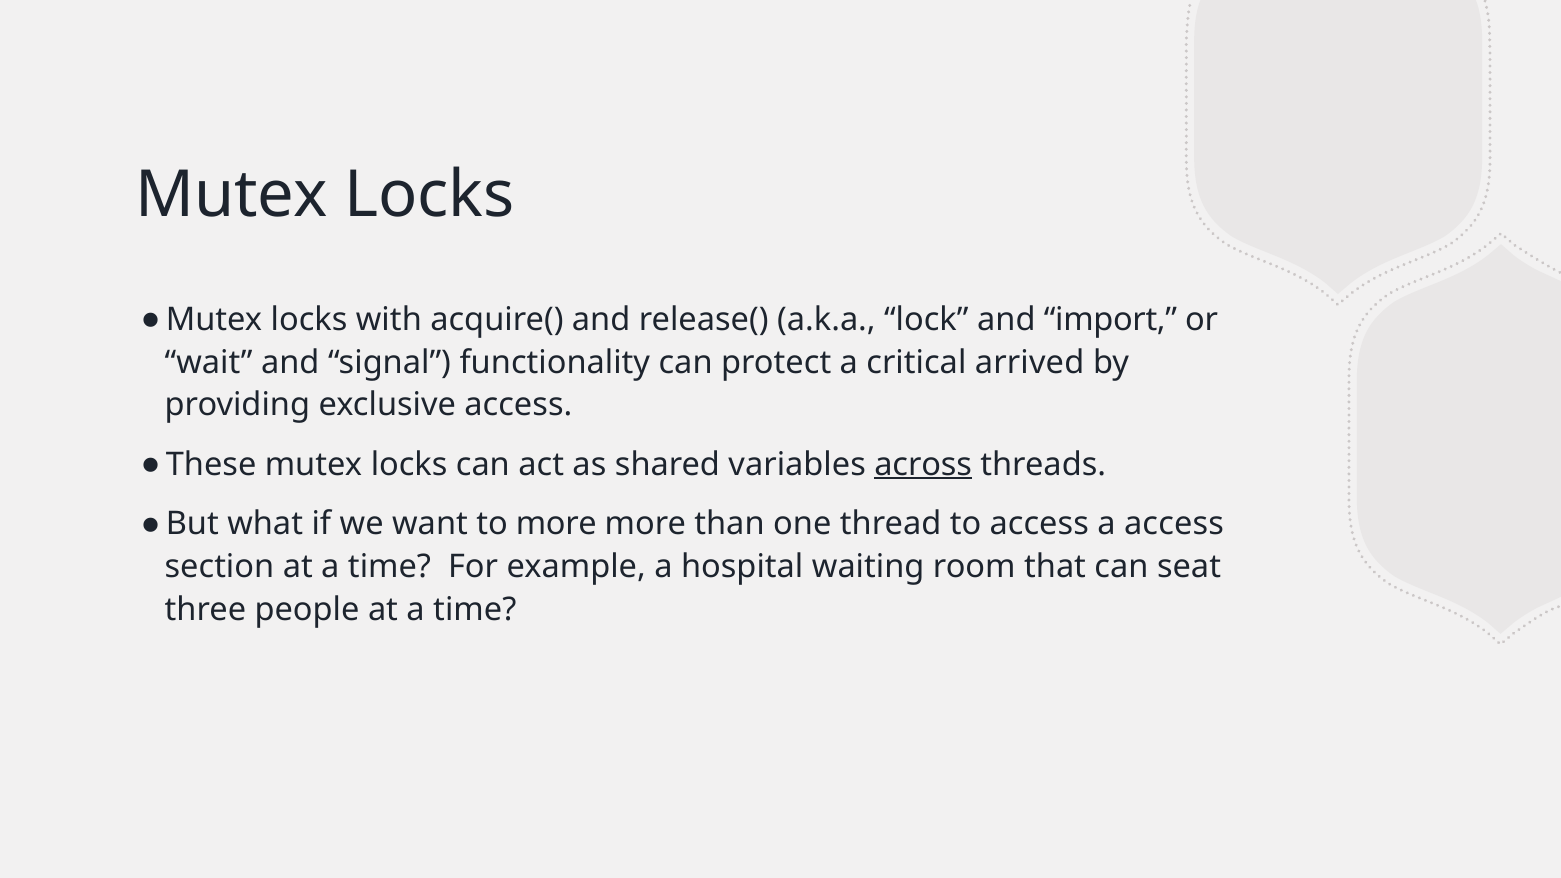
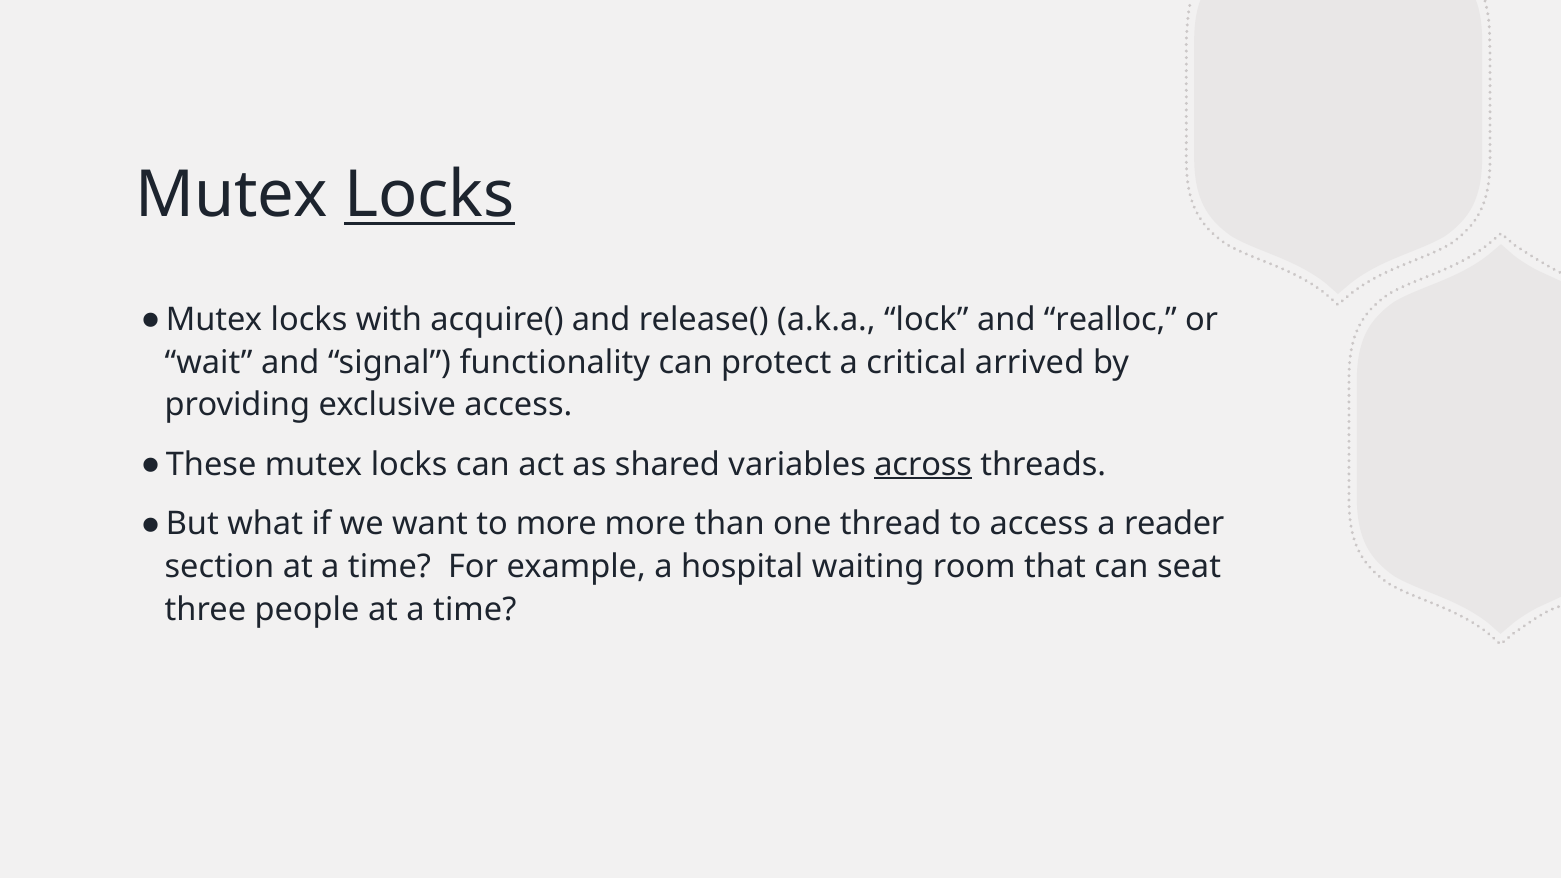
Locks underline: none -> present (430, 196)
import: import -> realloc (1110, 319)
a access: access -> reader (1174, 524)
